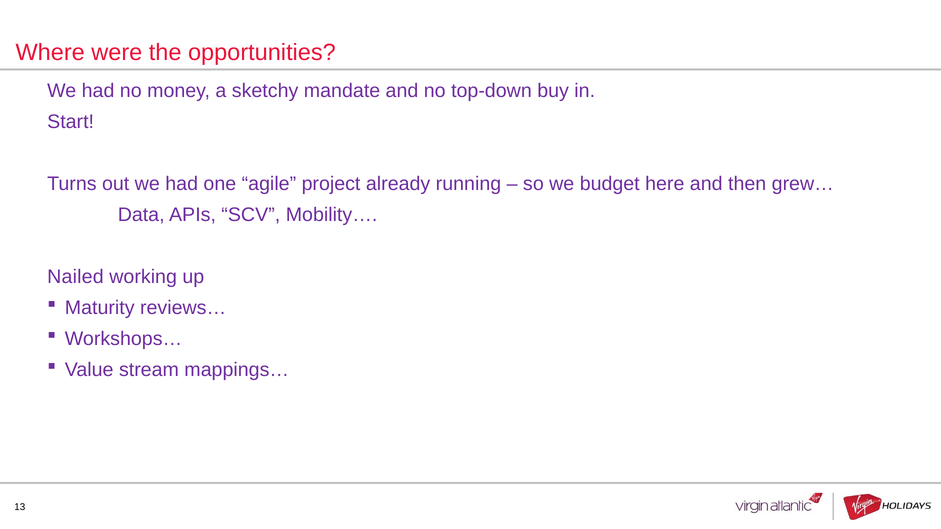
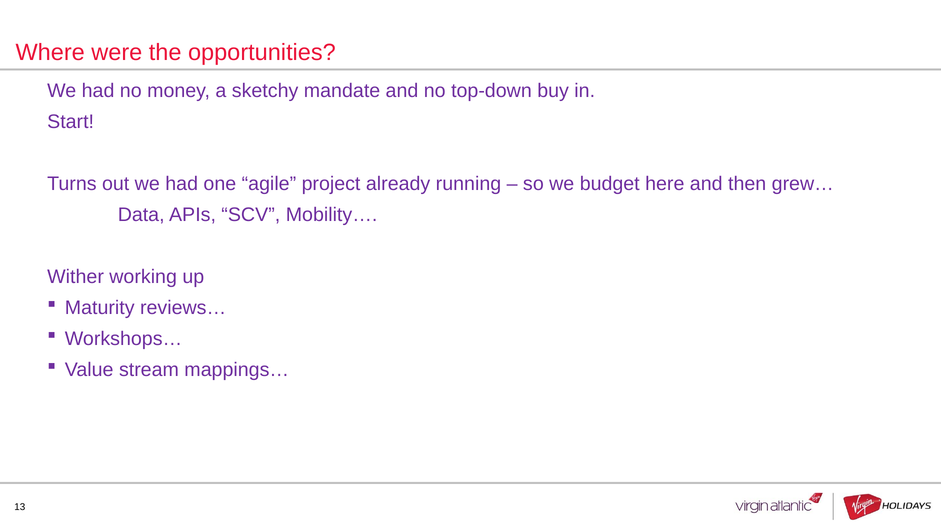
Nailed: Nailed -> Wither (76, 277)
